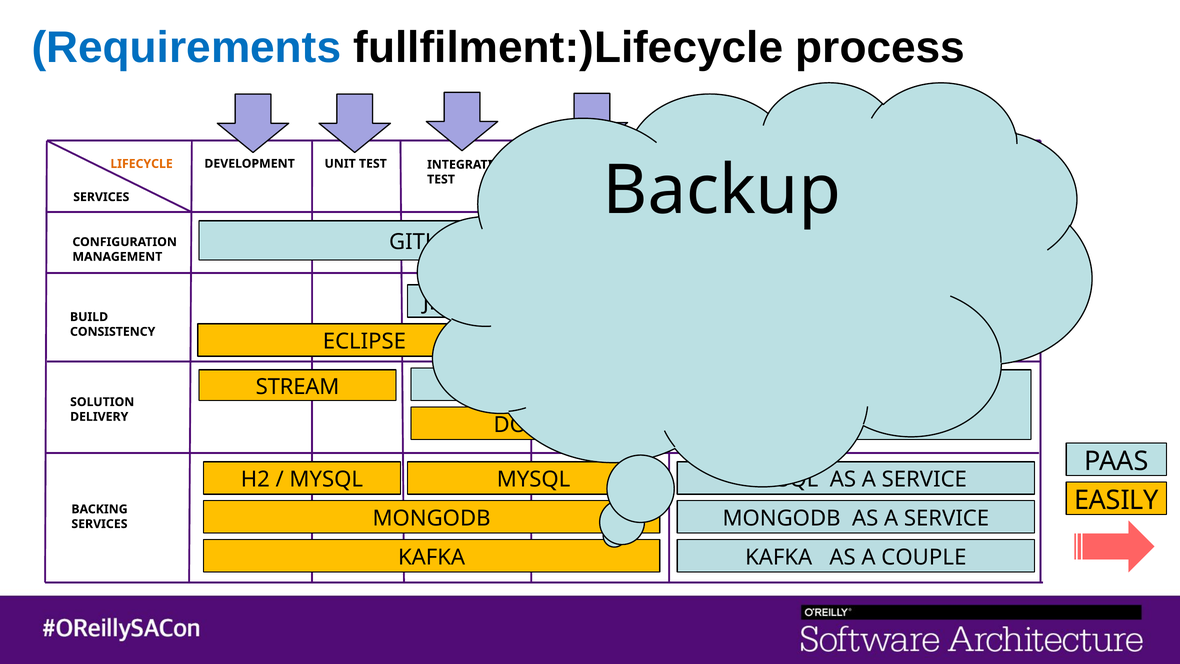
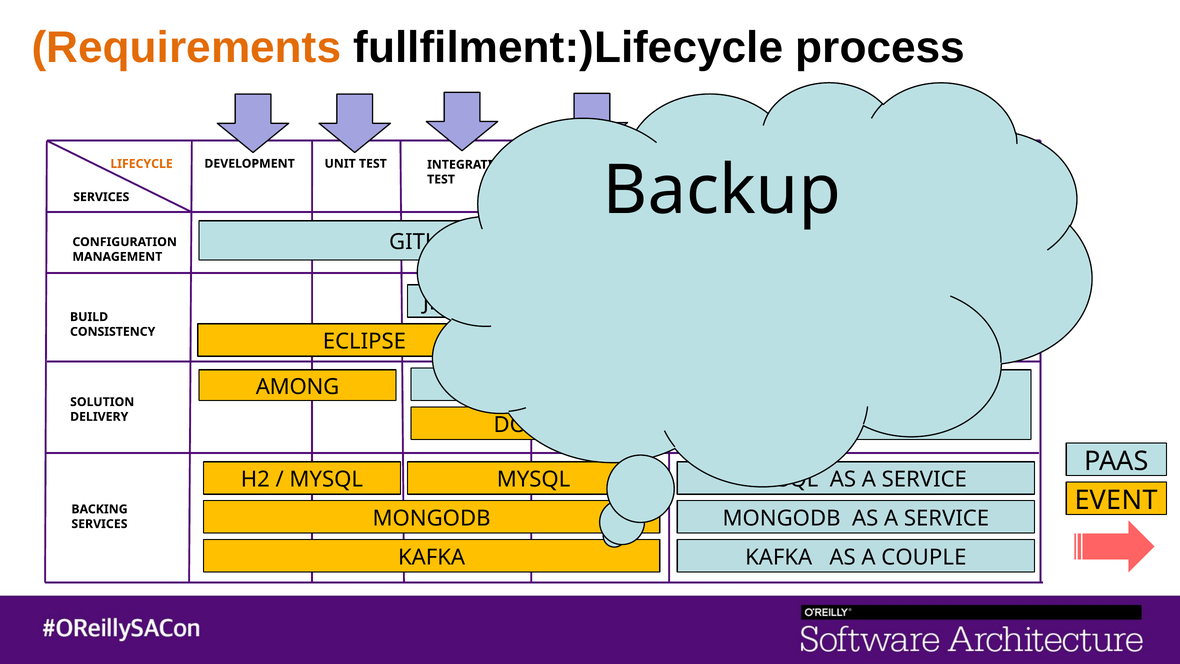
Requirements colour: blue -> orange (186, 48)
STREAM: STREAM -> AMONG (298, 387)
EASILY: EASILY -> EVENT (1116, 500)
